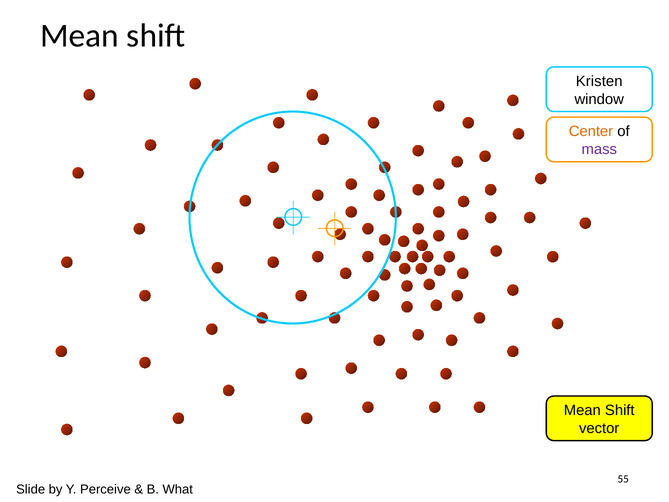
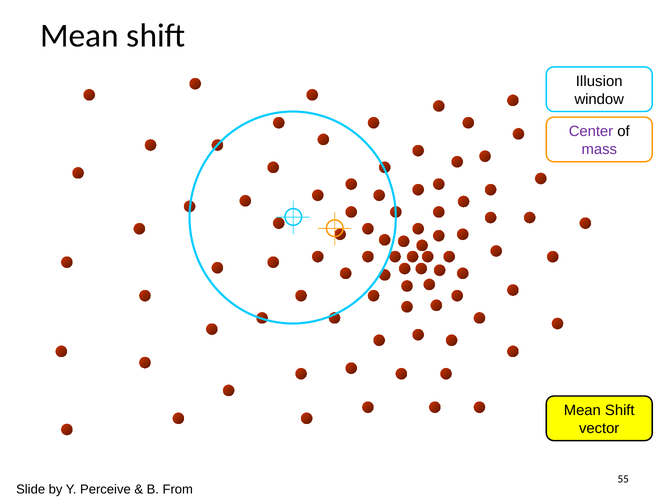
Kristen: Kristen -> Illusion (599, 81)
Center colour: orange -> purple (591, 131)
What: What -> From (178, 489)
